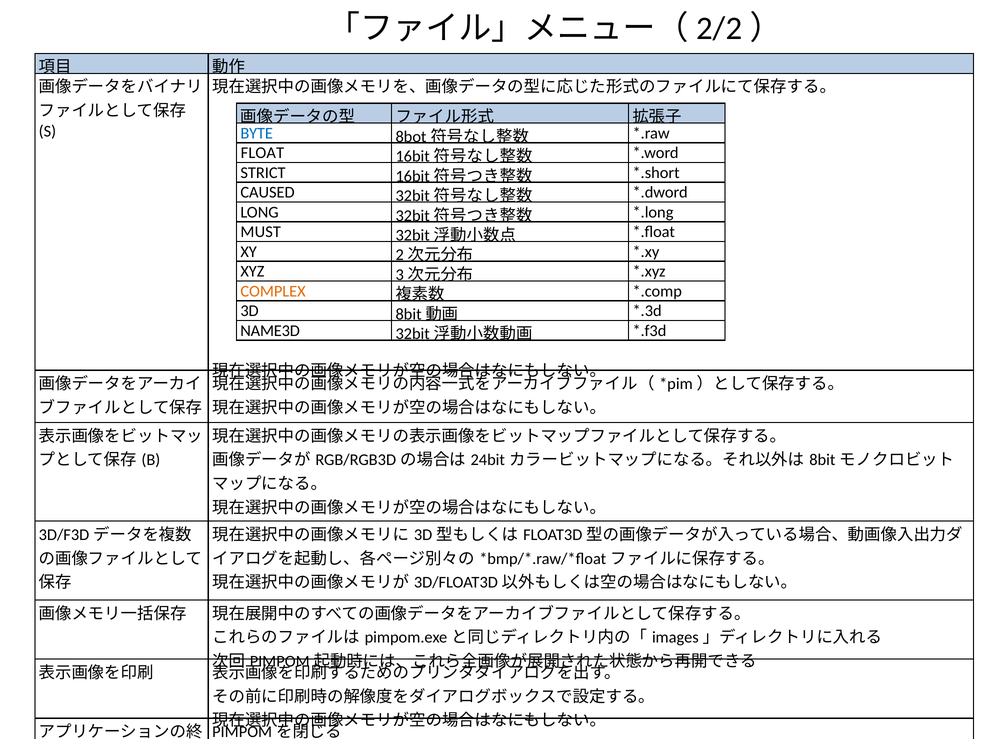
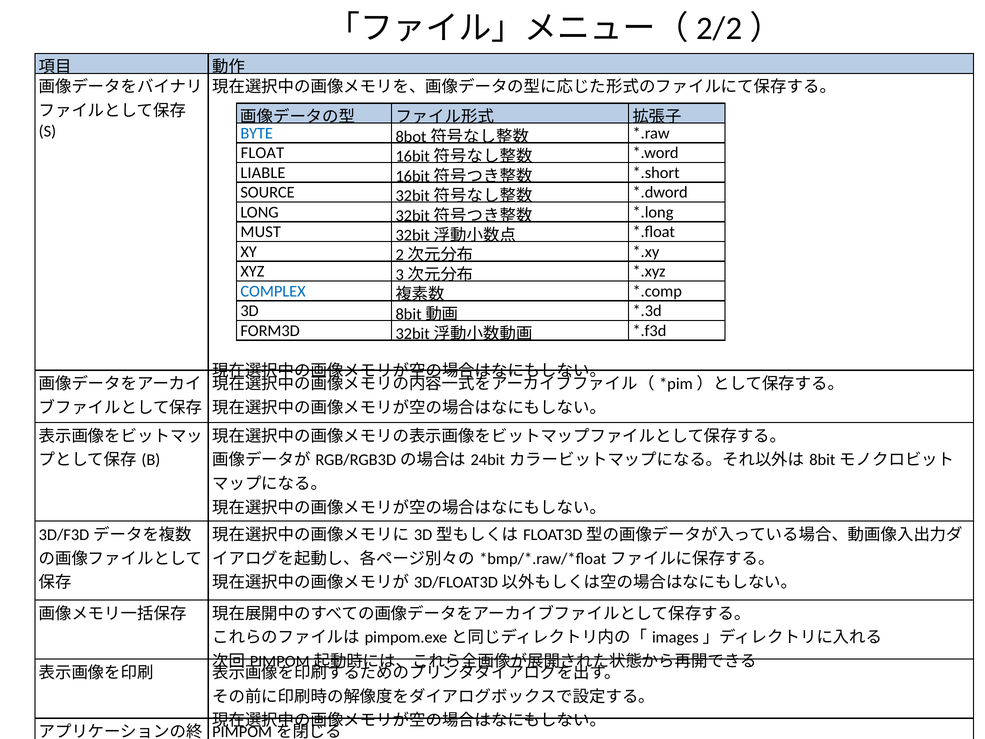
STRICT: STRICT -> LIABLE (263, 173)
CAUSED: CAUSED -> SOURCE (268, 192)
COMPLEX colour: orange -> blue (273, 291)
NAME3D: NAME3D -> FORM3D (270, 330)
